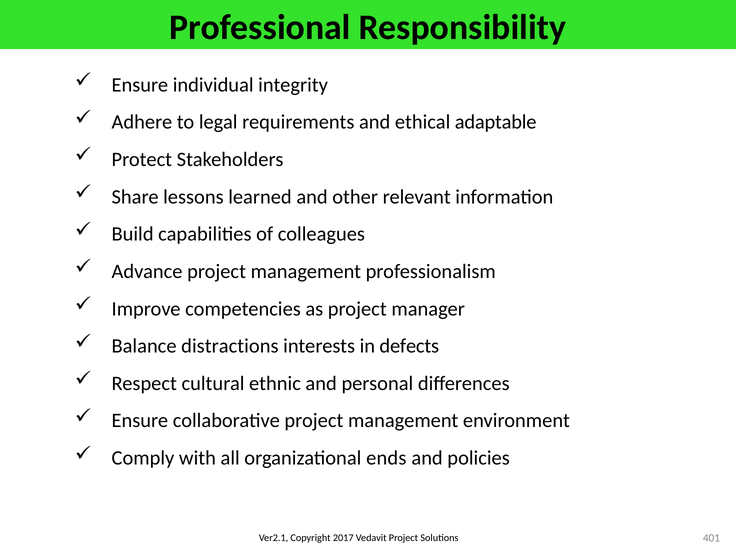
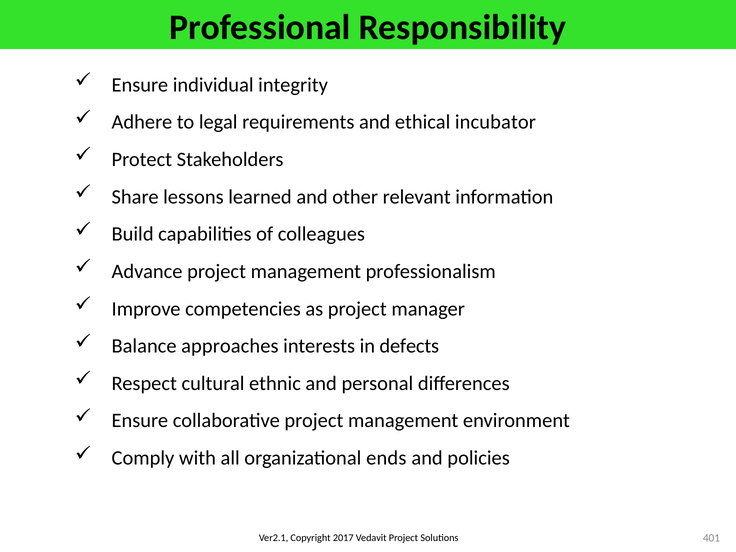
adaptable: adaptable -> incubator (495, 122)
distractions: distractions -> approaches (230, 346)
